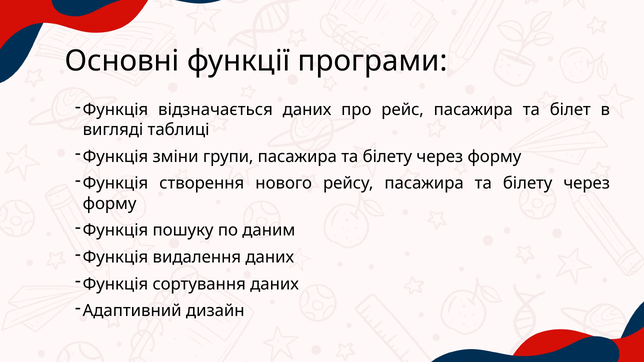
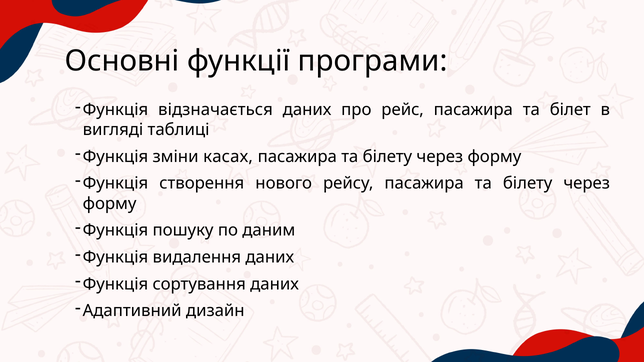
групи: групи -> касах (228, 157)
